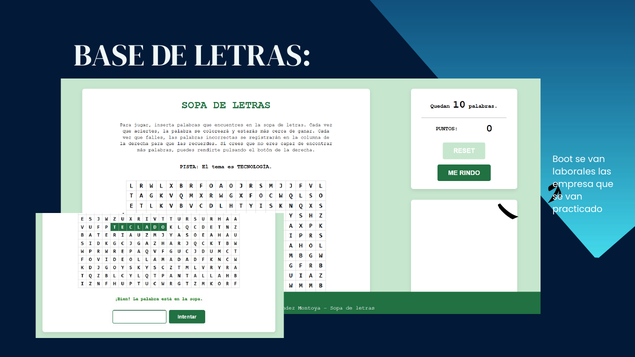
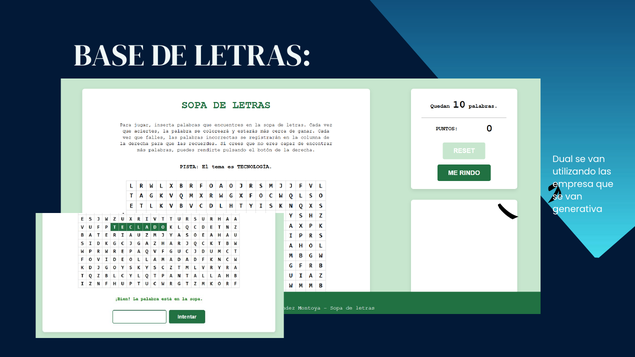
Boot: Boot -> Dual (563, 159)
laborales: laborales -> utilizando (574, 172)
practicado: practicado -> generativa (578, 209)
